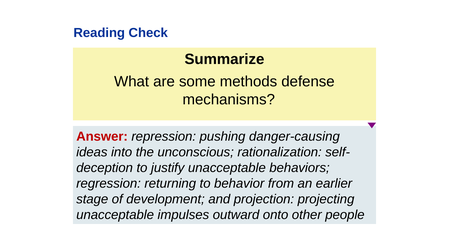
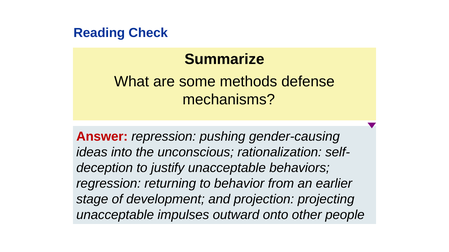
danger-causing: danger-causing -> gender-causing (294, 137)
